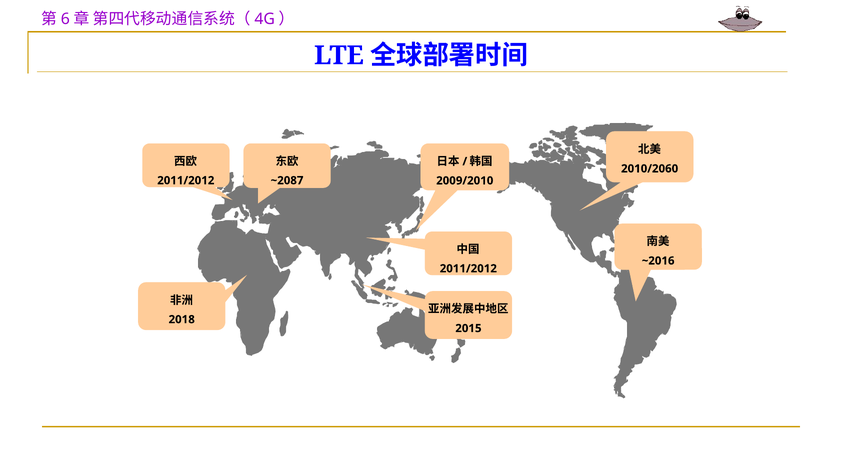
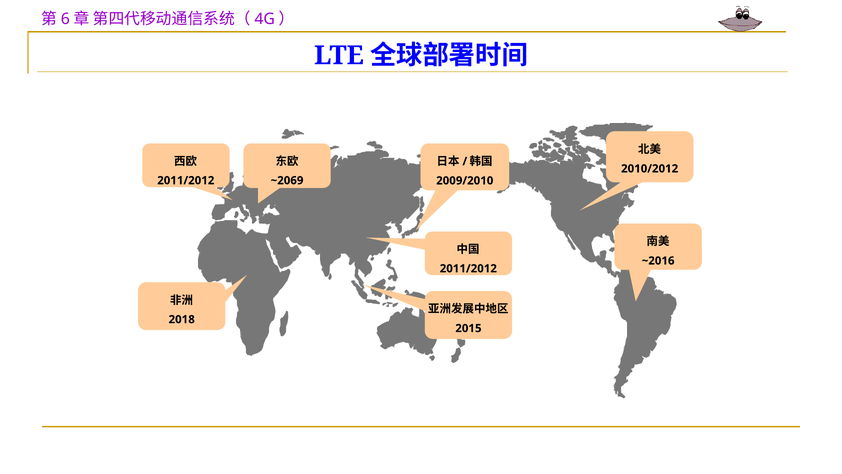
2010/2060: 2010/2060 -> 2010/2012 (650, 169)
~2087: ~2087 -> ~2069 (287, 180)
